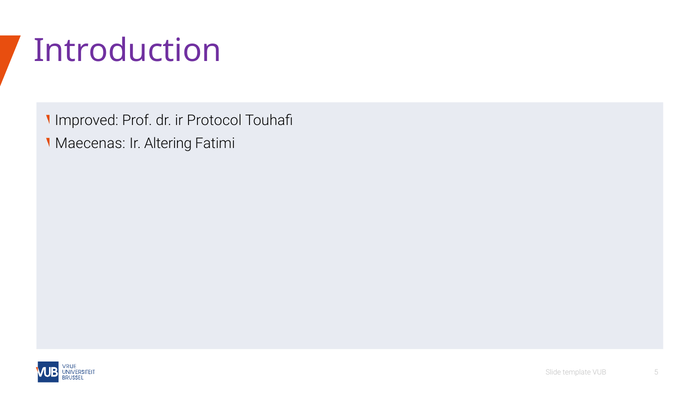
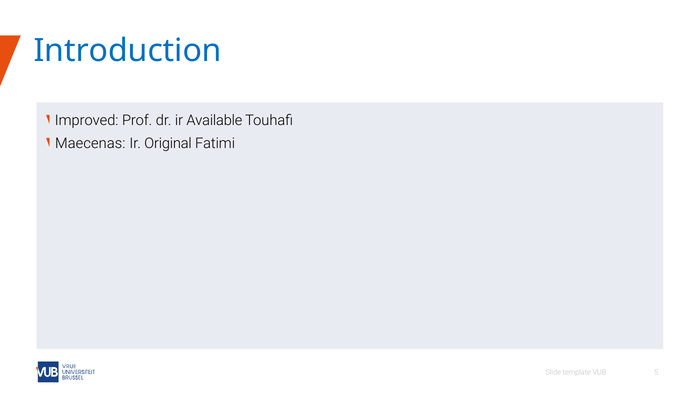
Introduction colour: purple -> blue (128, 51)
Protocol: Protocol -> Available (214, 120)
Altering: Altering -> Original (168, 144)
